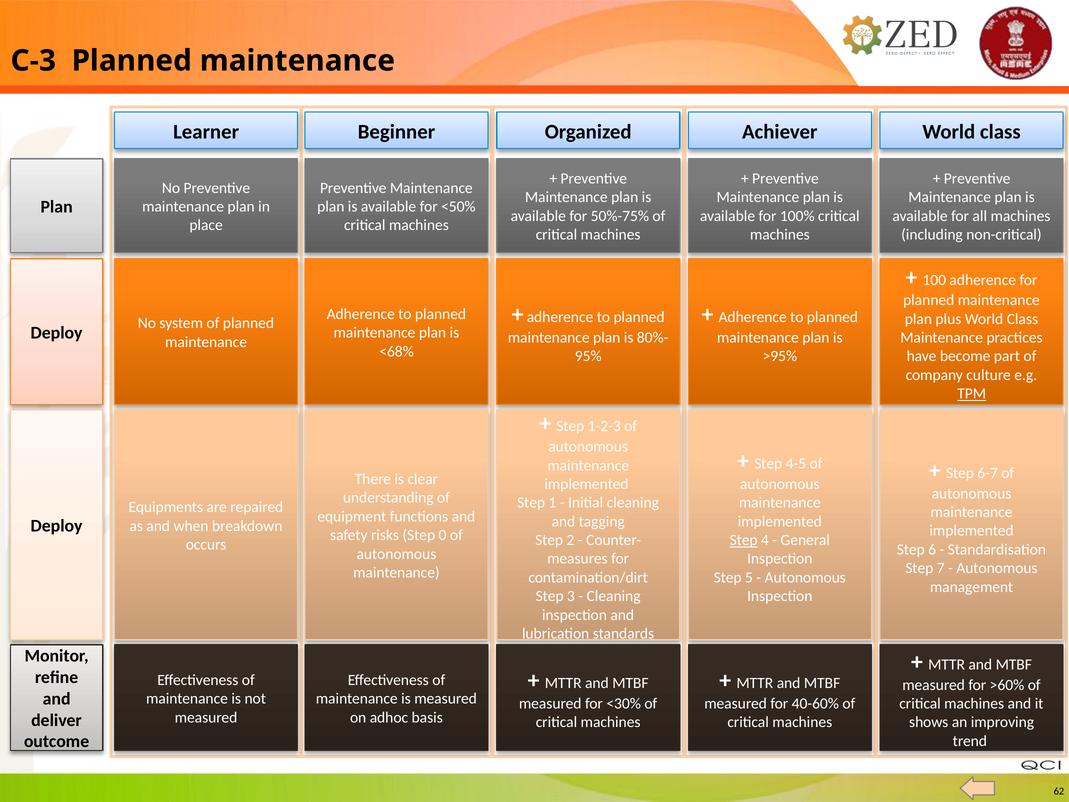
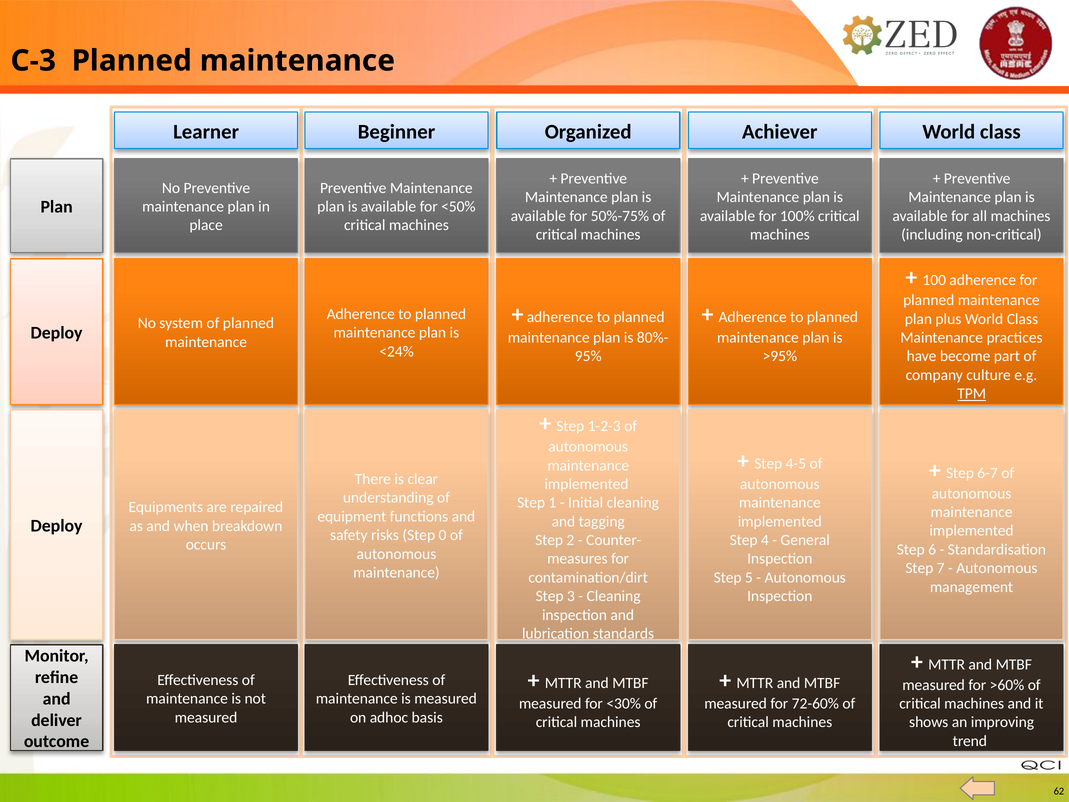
<68%: <68% -> <24% (397, 351)
Step underline: present -> none (744, 540)
40-60%: 40-60% -> 72-60% (815, 703)
